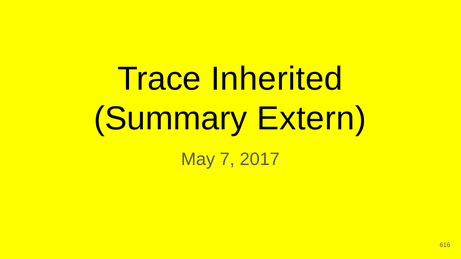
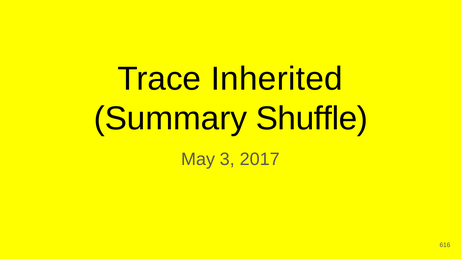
Extern: Extern -> Shuffle (312, 119)
7: 7 -> 3 (227, 160)
